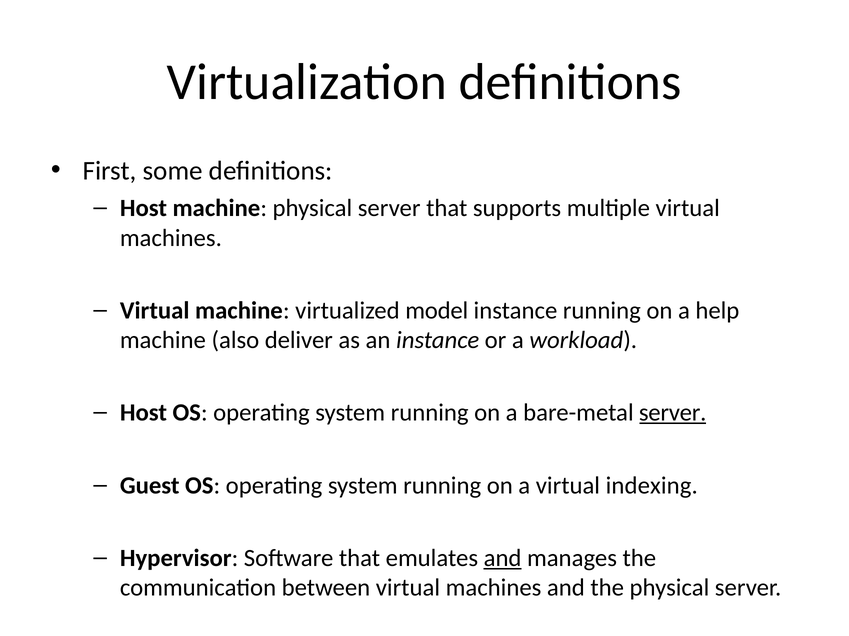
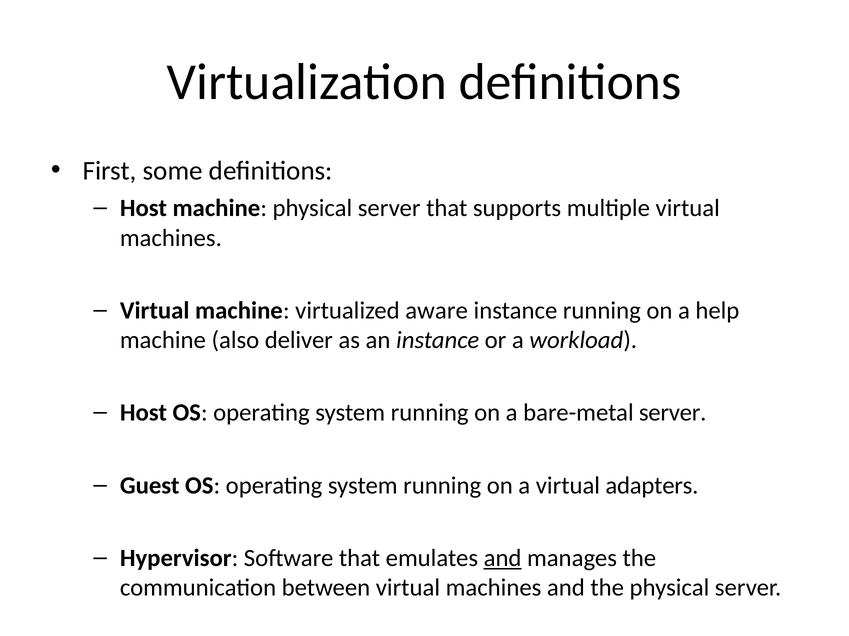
model: model -> aware (437, 311)
server underline: present -> none (673, 413)
indexing: indexing -> adapters (652, 486)
